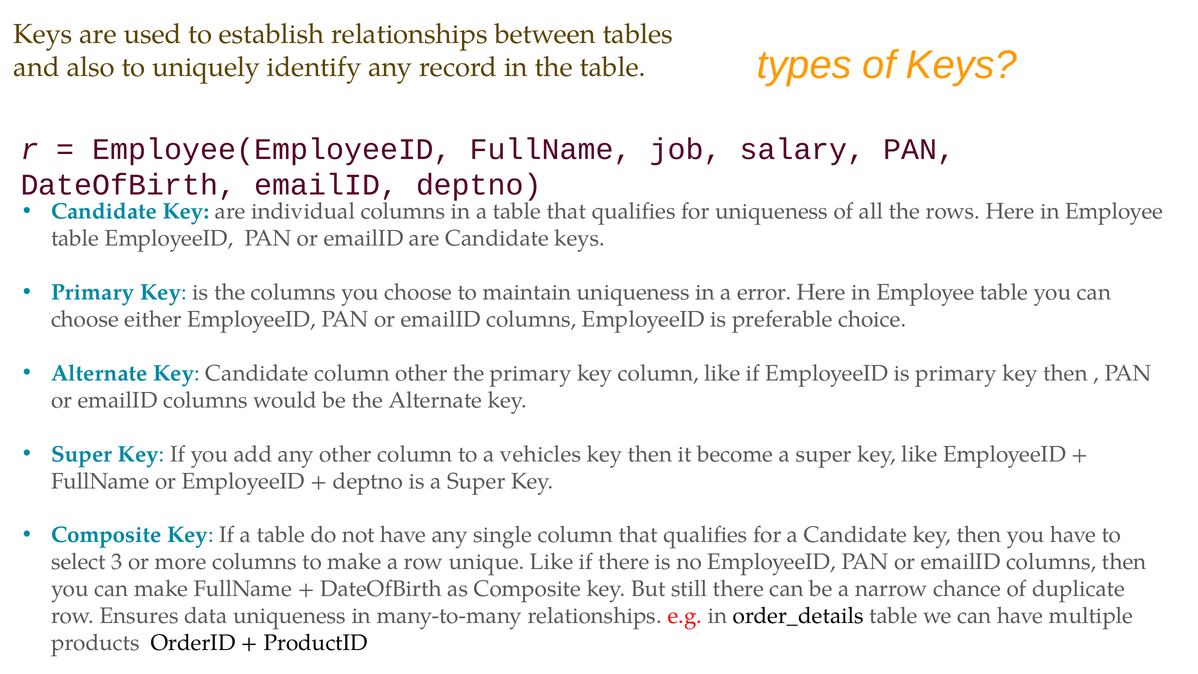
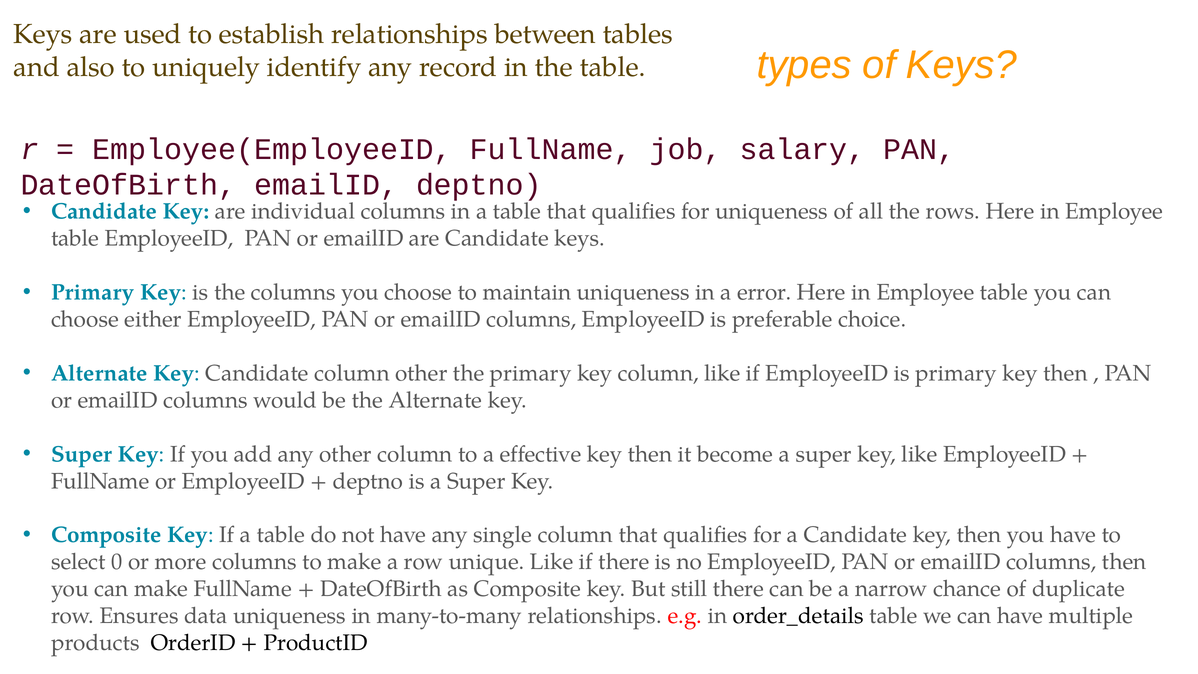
vehicles: vehicles -> effective (541, 454)
3: 3 -> 0 (117, 562)
